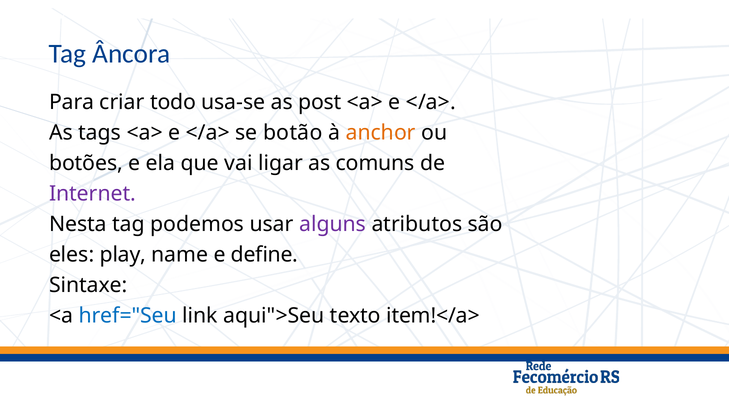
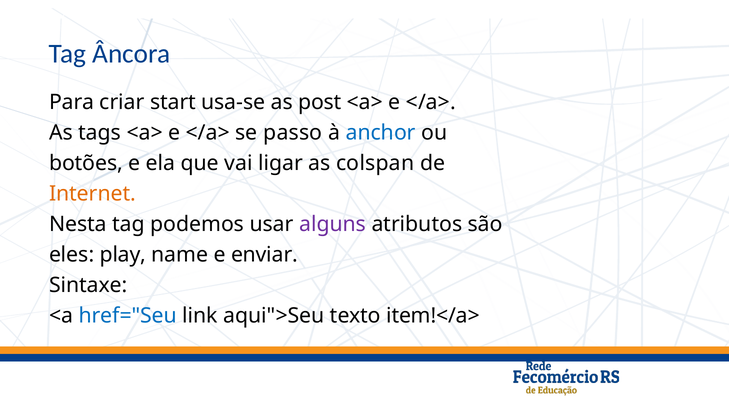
todo: todo -> start (173, 102)
botão: botão -> passo (293, 133)
anchor colour: orange -> blue (381, 133)
comuns: comuns -> colspan (375, 163)
Internet colour: purple -> orange (93, 194)
define: define -> enviar (264, 255)
